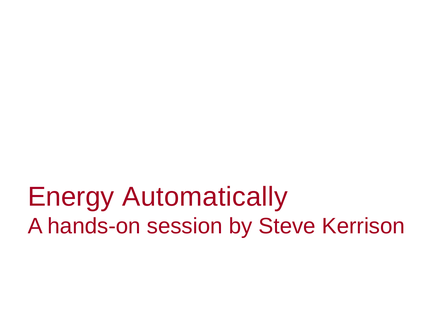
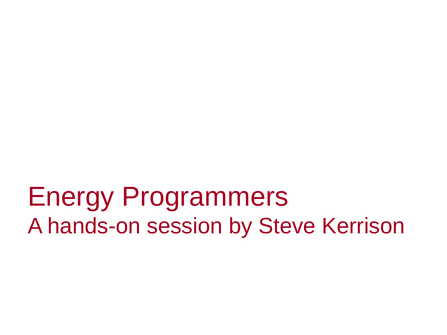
Automatically: Automatically -> Programmers (205, 197)
